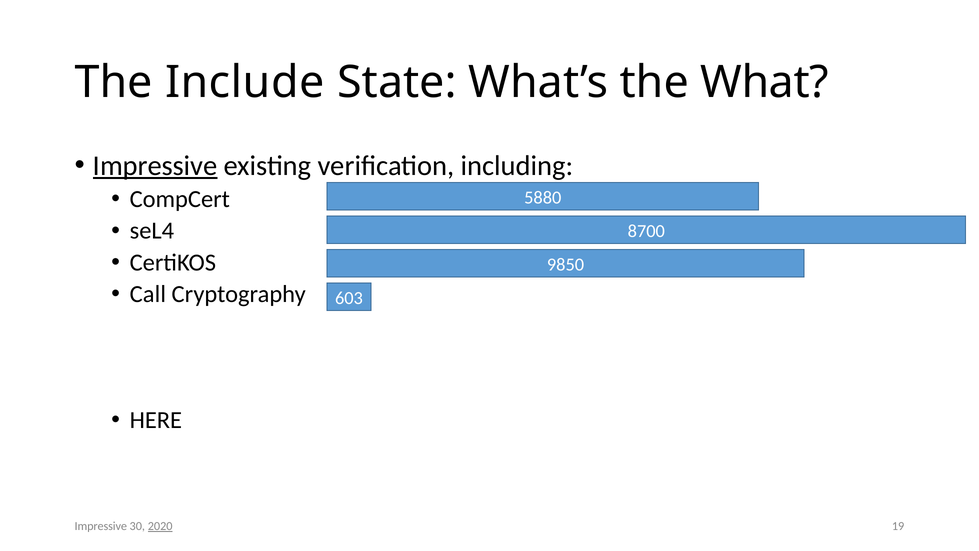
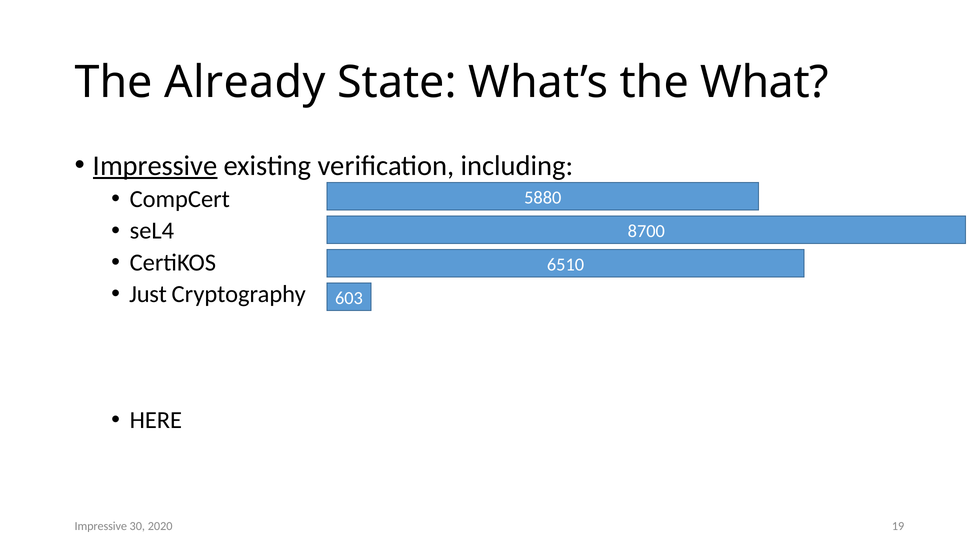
Include: Include -> Already (245, 82)
9850: 9850 -> 6510 (566, 265)
Call: Call -> Just (148, 294)
2020 underline: present -> none (160, 526)
